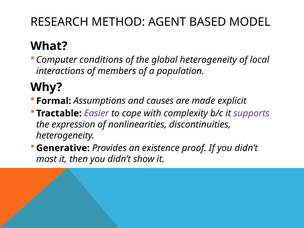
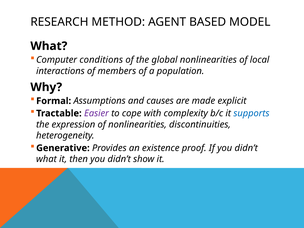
global heterogeneity: heterogeneity -> nonlinearities (208, 60)
supports colour: purple -> blue (251, 113)
most: most -> what (46, 159)
